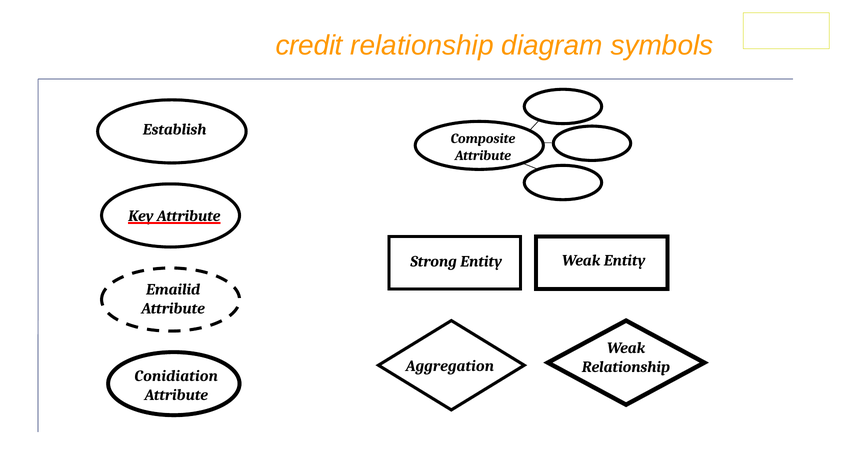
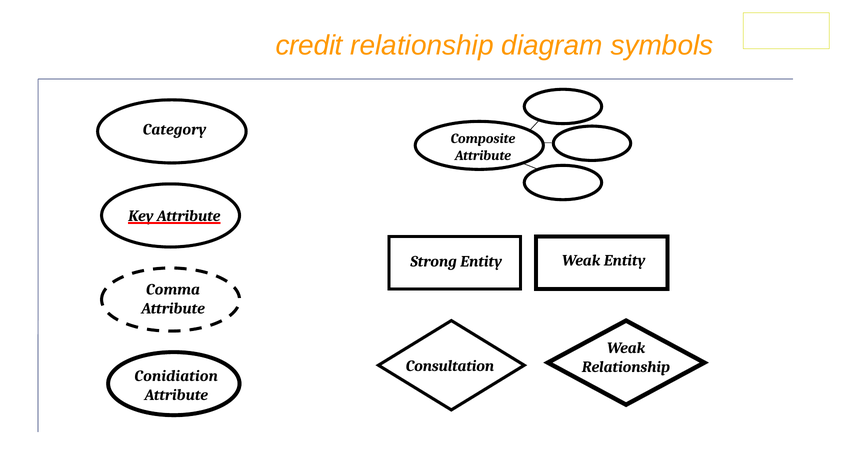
Establish: Establish -> Category (175, 130)
Emailid: Emailid -> Comma (173, 290)
Aggregation: Aggregation -> Consultation (450, 366)
